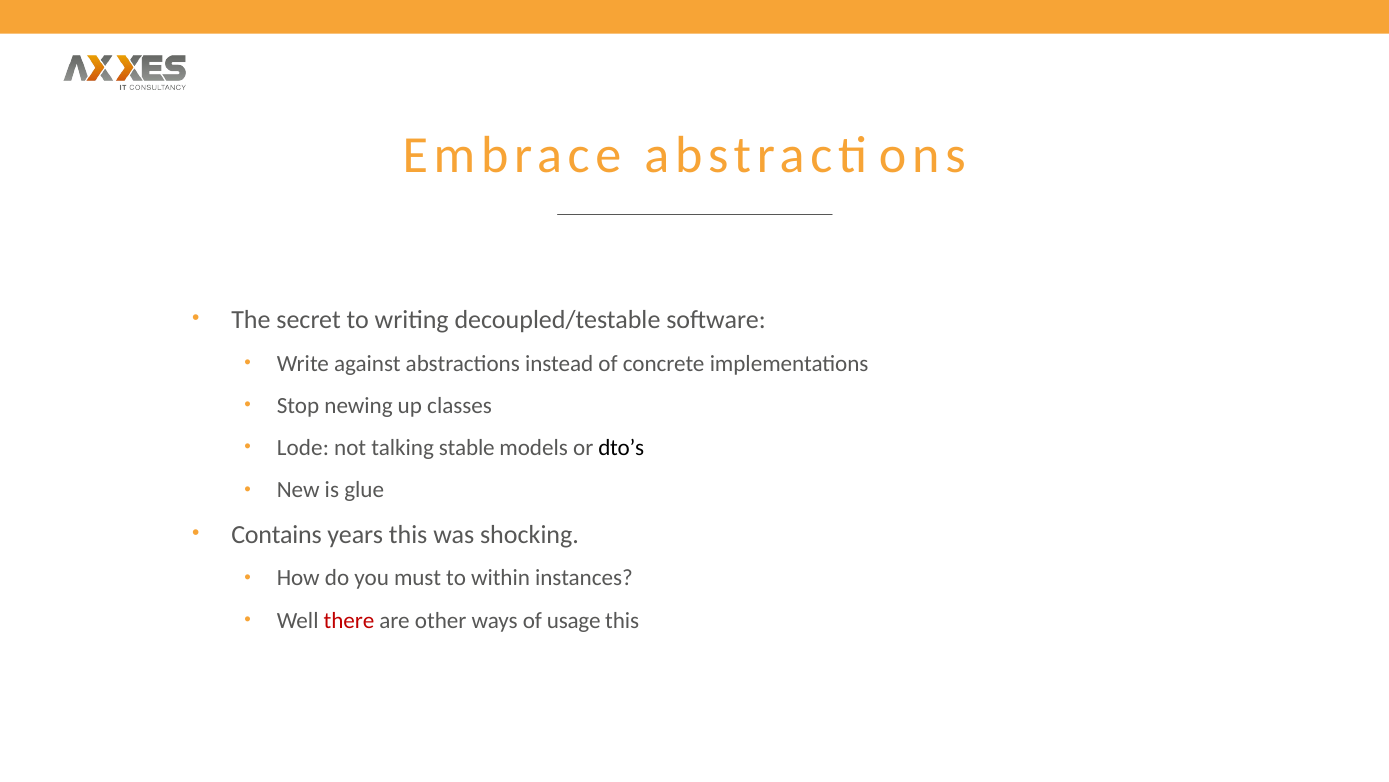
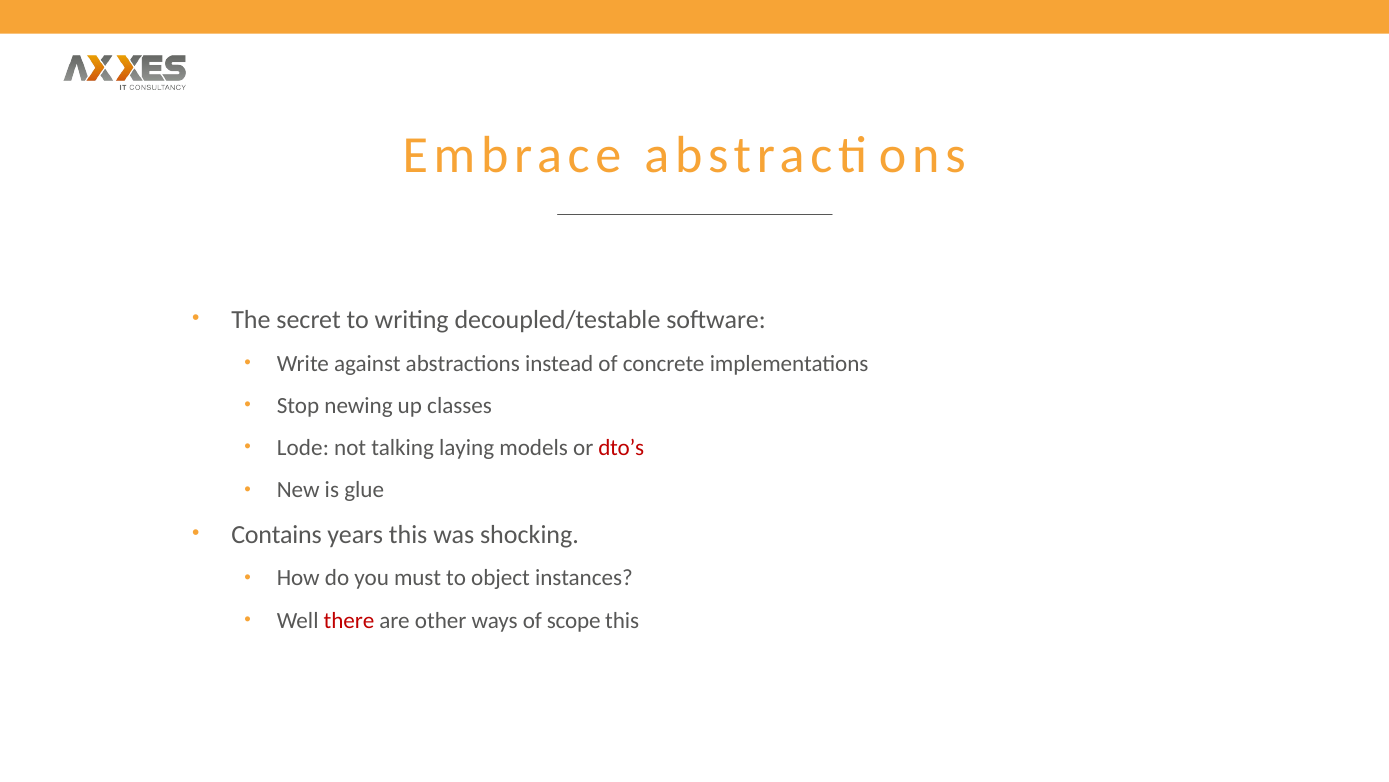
stable: stable -> laying (467, 448)
dto’s colour: black -> red (621, 448)
within: within -> object (501, 578)
usage: usage -> scope (574, 620)
